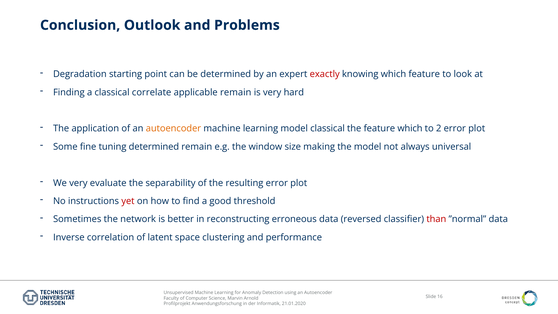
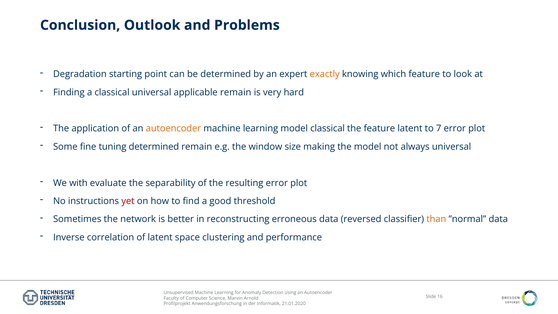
exactly colour: red -> orange (325, 74)
classical correlate: correlate -> universal (152, 92)
feature which: which -> latent (410, 129)
2: 2 -> 7 (439, 129)
We very: very -> with (78, 183)
than colour: red -> orange (436, 219)
